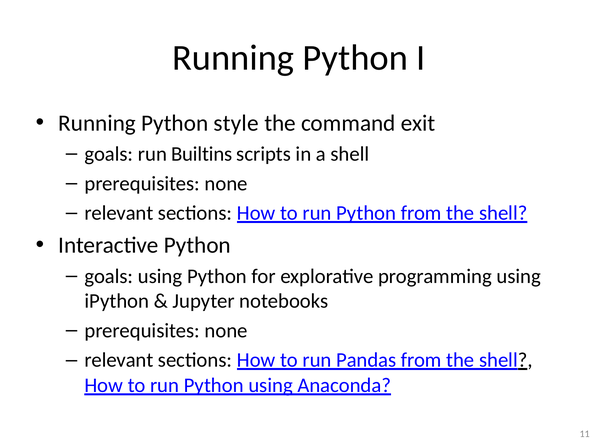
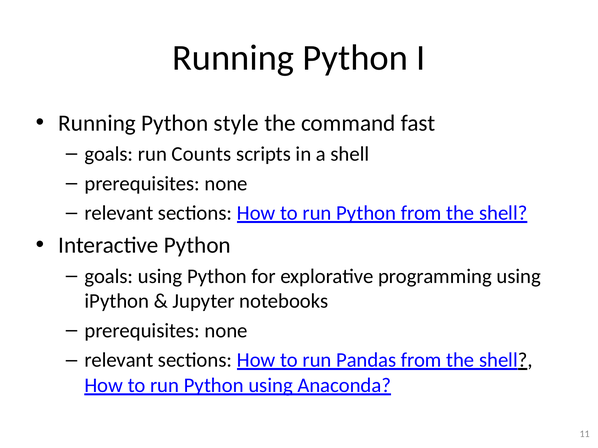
exit: exit -> fast (418, 123)
Builtins: Builtins -> Counts (202, 154)
